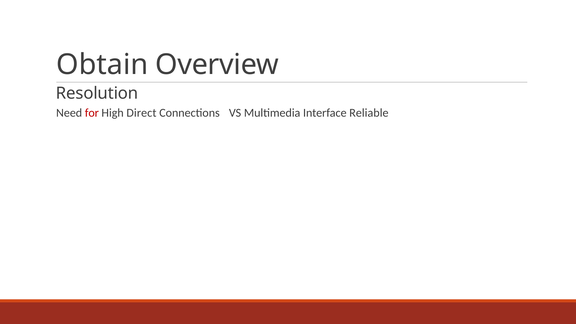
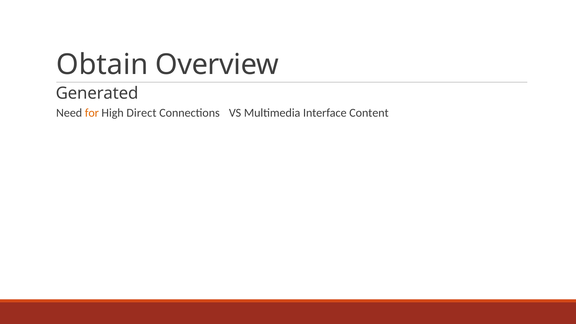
Resolution: Resolution -> Generated (97, 93)
for colour: red -> orange (92, 113)
Reliable: Reliable -> Content (369, 113)
